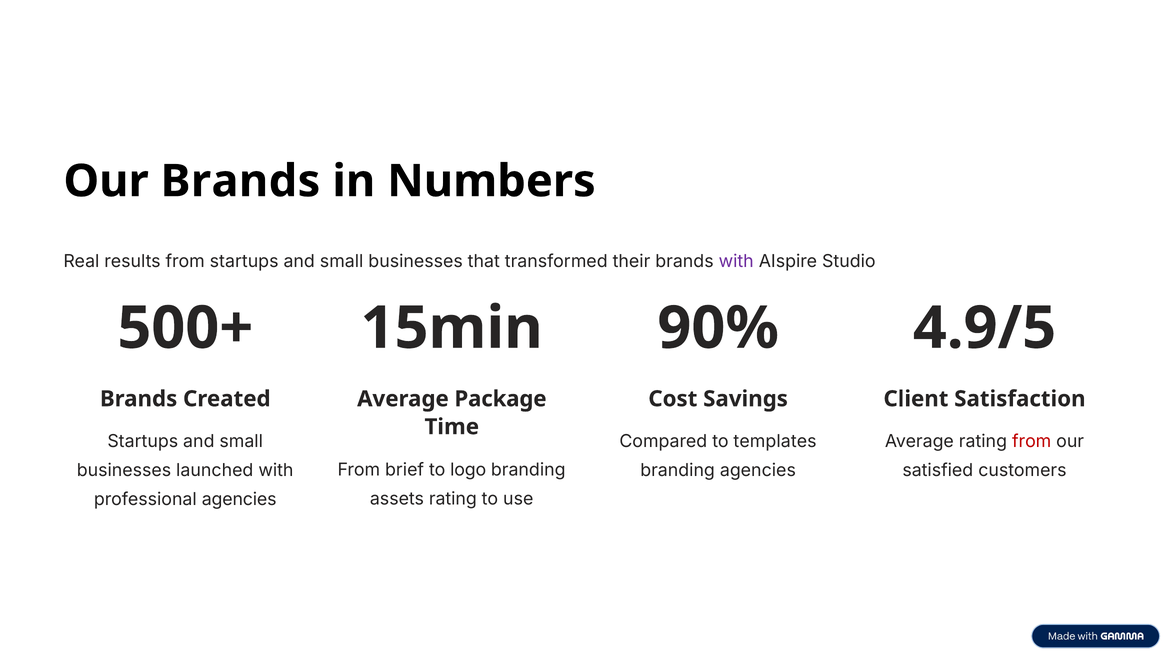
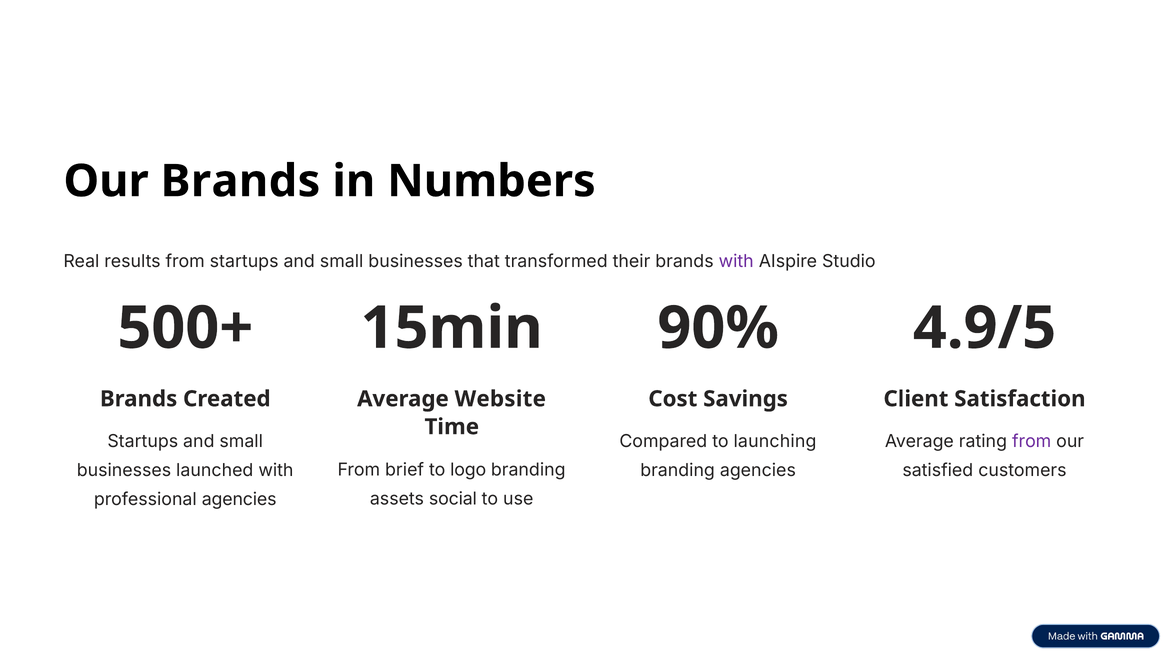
Package: Package -> Website (500, 399)
templates: templates -> launching (775, 442)
from colour: red -> purple (1032, 442)
assets rating: rating -> social (453, 499)
